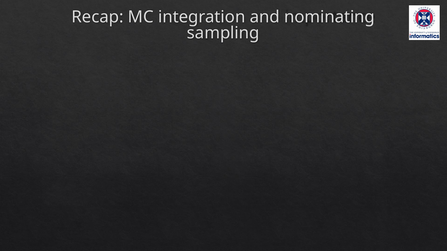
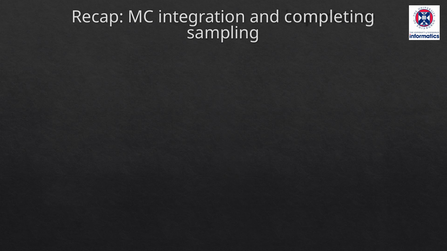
nominating: nominating -> completing (329, 17)
